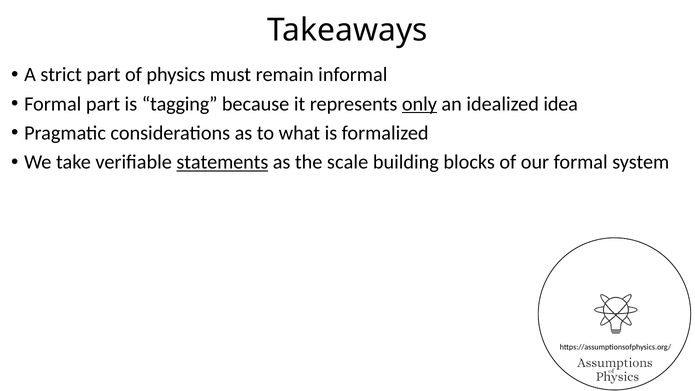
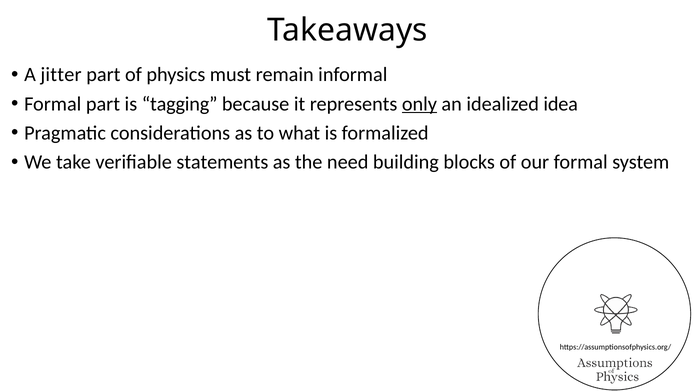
strict: strict -> jitter (61, 75)
statements underline: present -> none (222, 162)
scale: scale -> need (348, 162)
